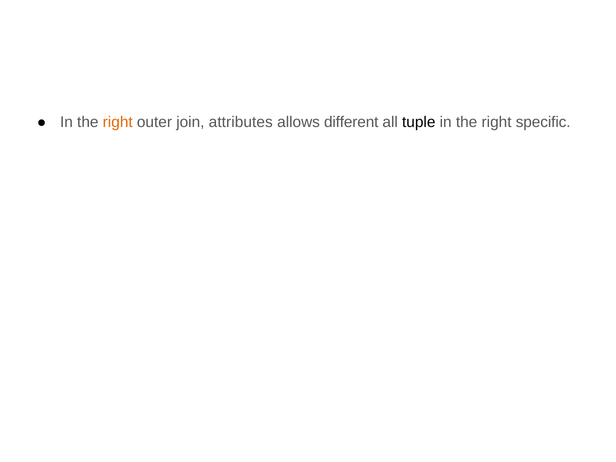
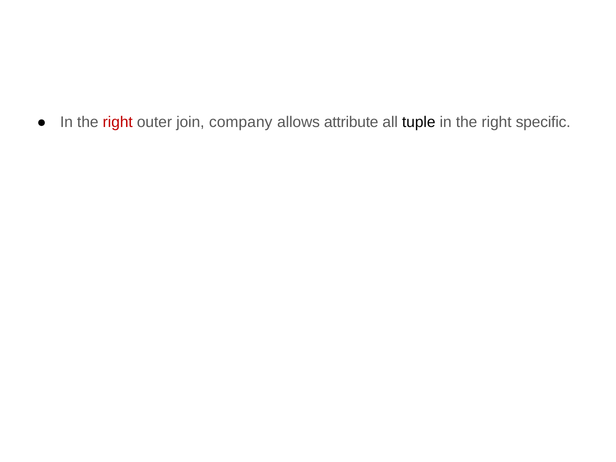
right colour: orange -> red (118, 122)
attributes: attributes -> company (241, 122)
different: different -> attribute (351, 122)
